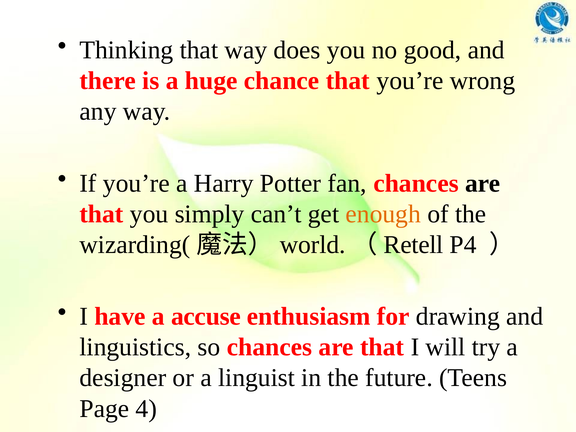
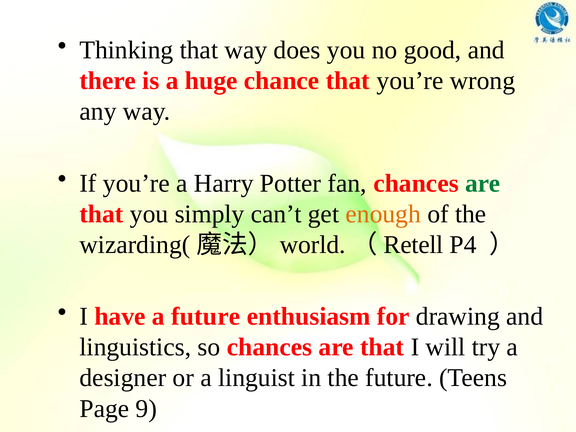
are colour: black -> green (483, 183)
a accuse: accuse -> future (206, 316)
4: 4 -> 9 (146, 409)
